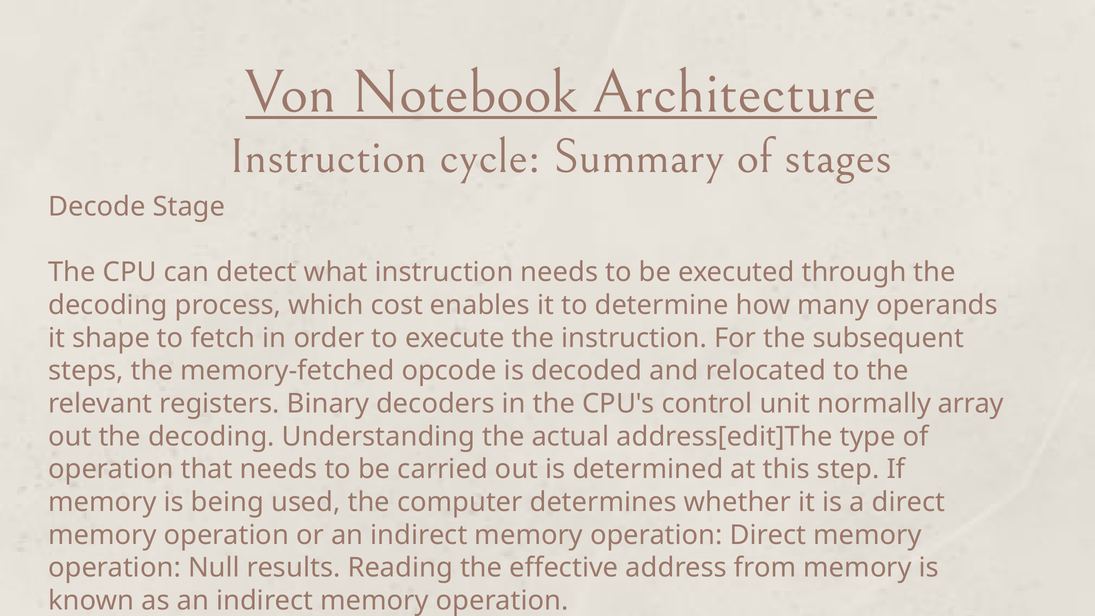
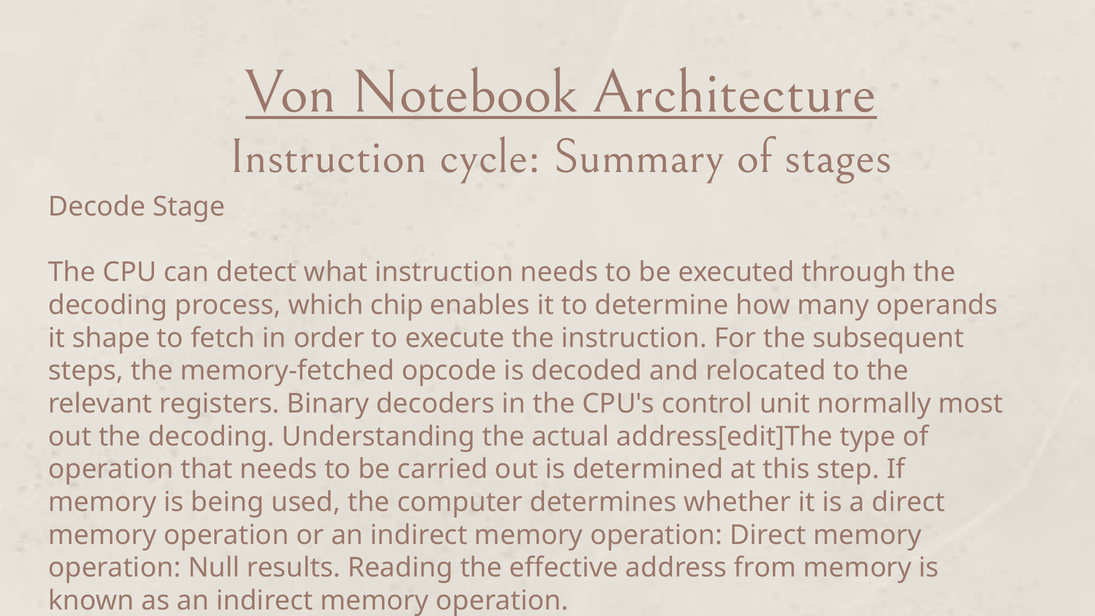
cost: cost -> chip (397, 305)
array: array -> most (971, 404)
